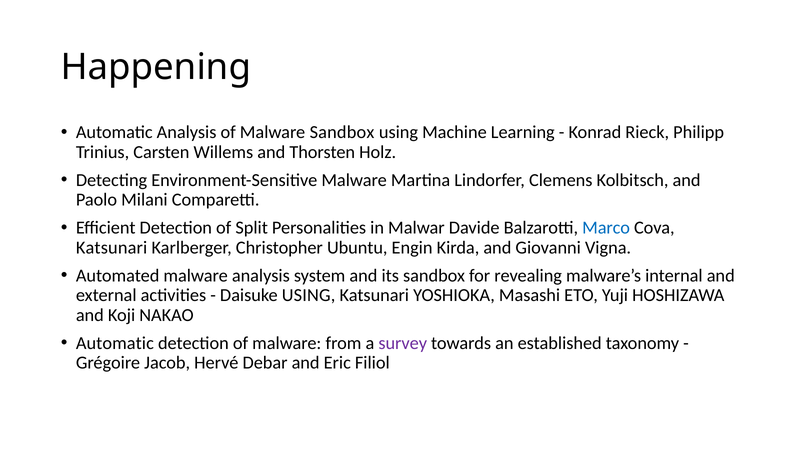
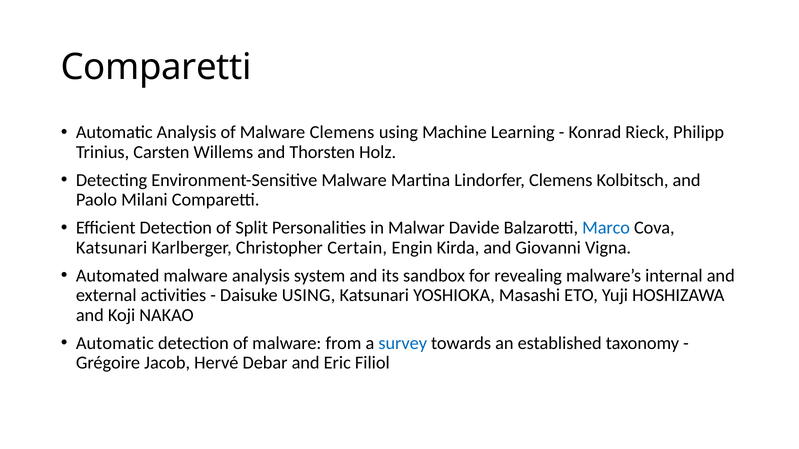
Happening: Happening -> Comparetti (156, 67)
Malware Sandbox: Sandbox -> Clemens (342, 132)
Ubuntu: Ubuntu -> Certain (357, 248)
survey colour: purple -> blue (403, 343)
